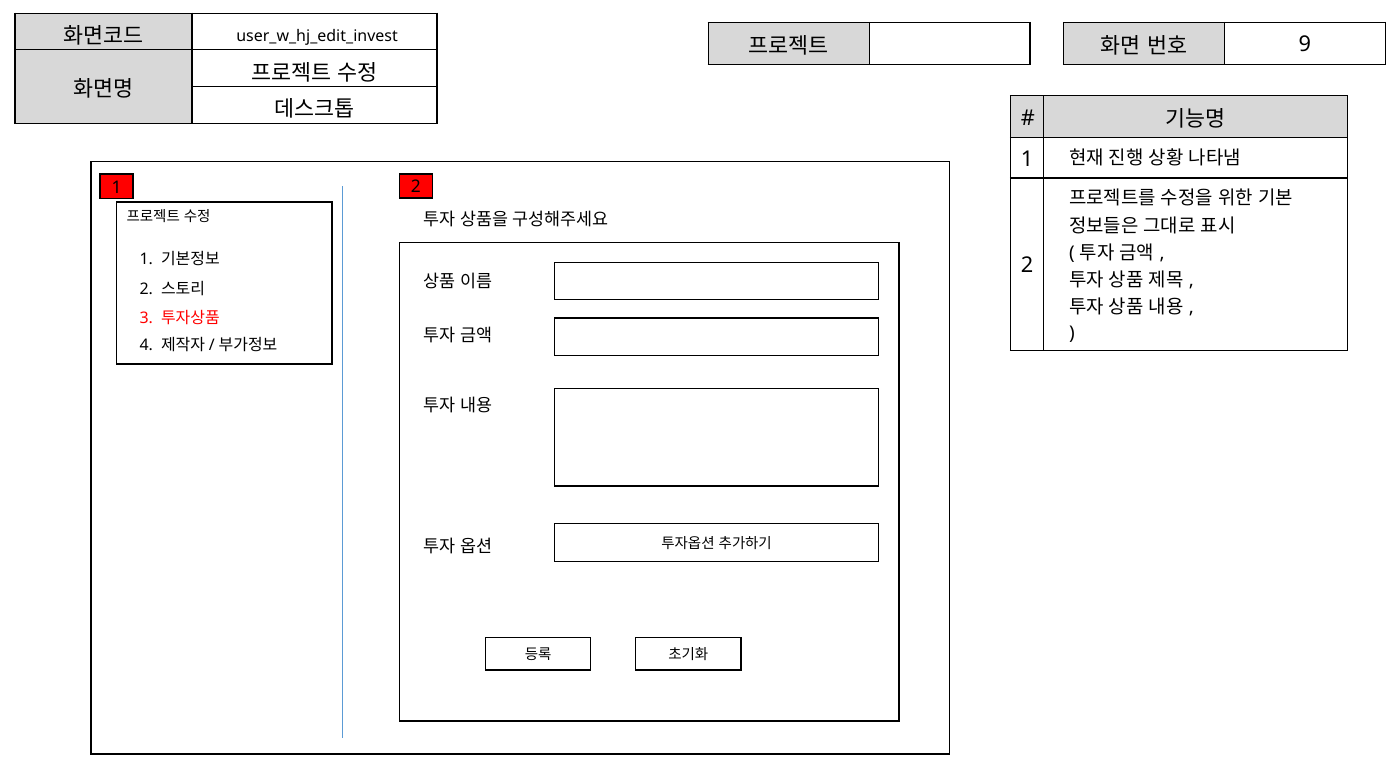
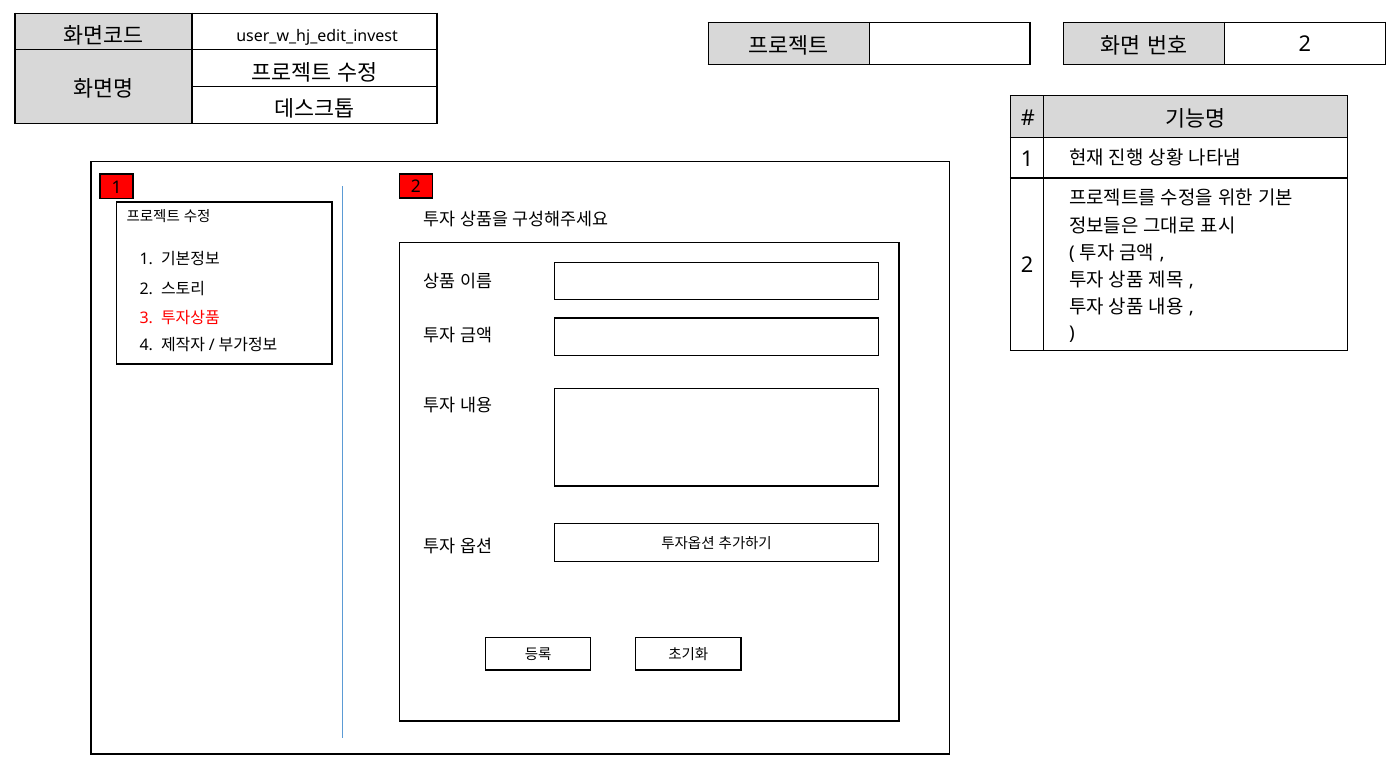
9: 9 -> 2 (1305, 45)
